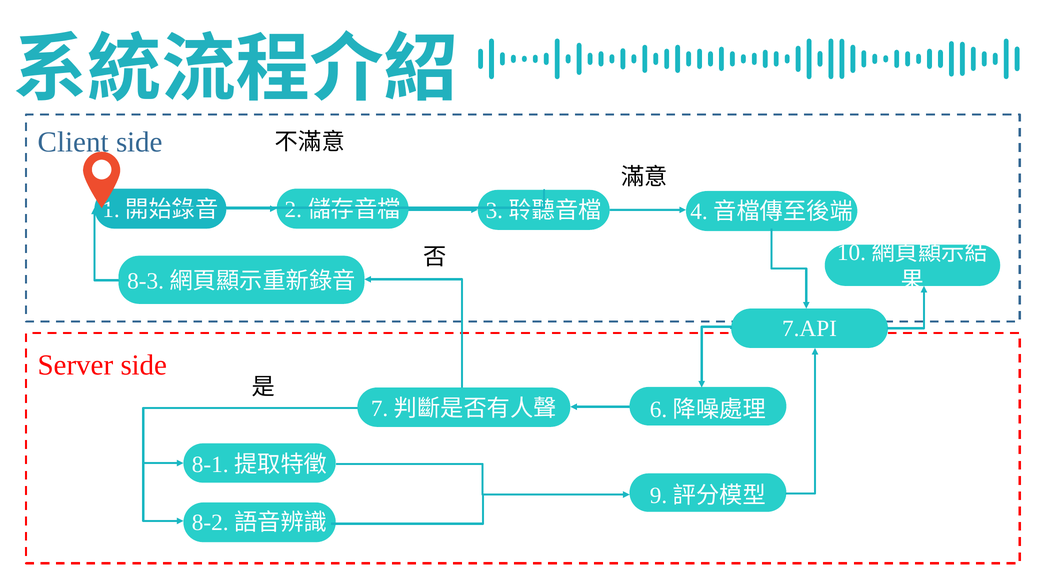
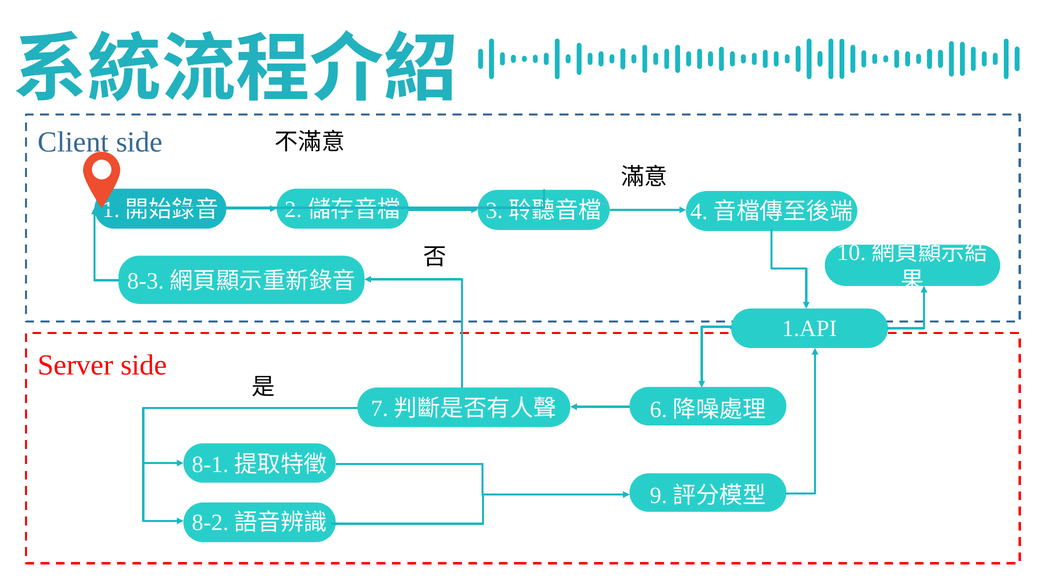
7.API: 7.API -> 1.API (809, 329)
